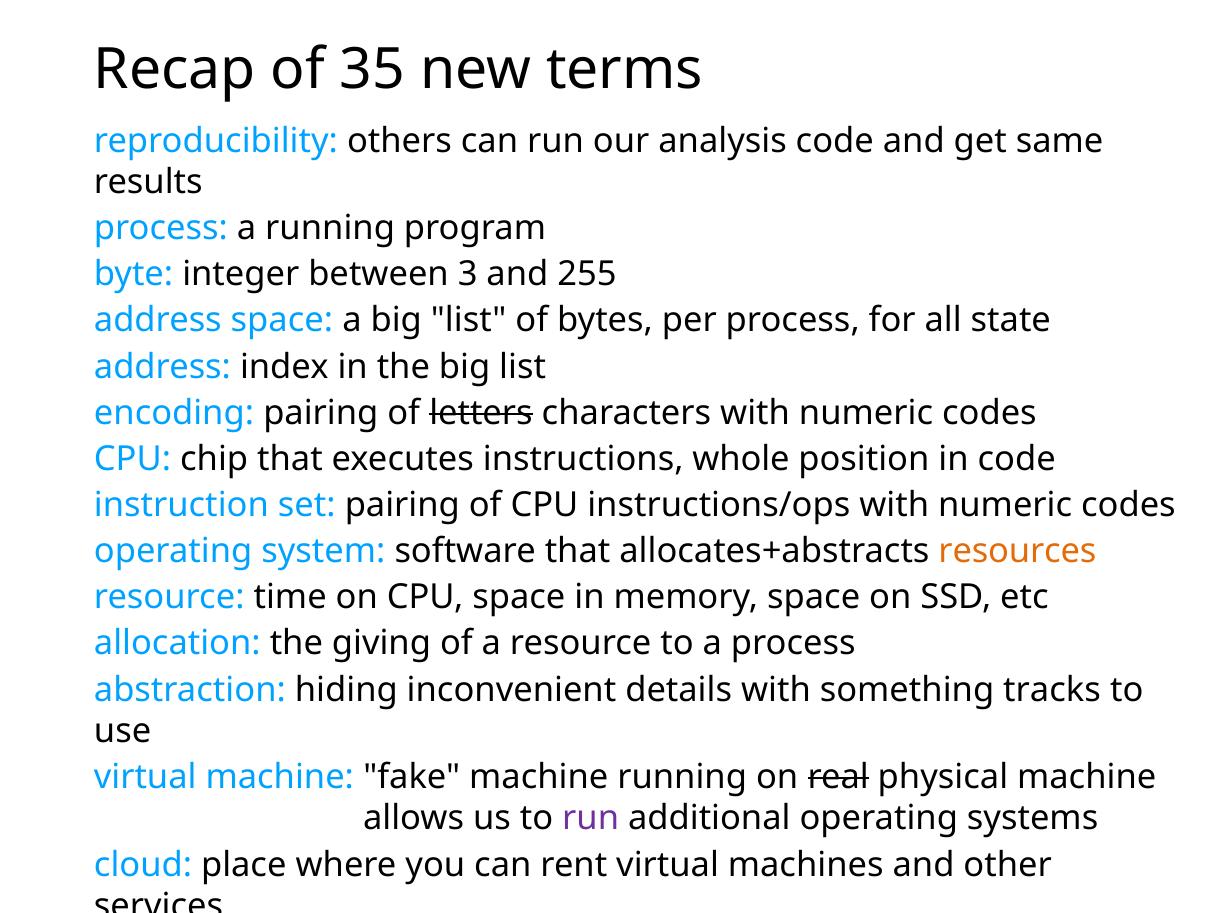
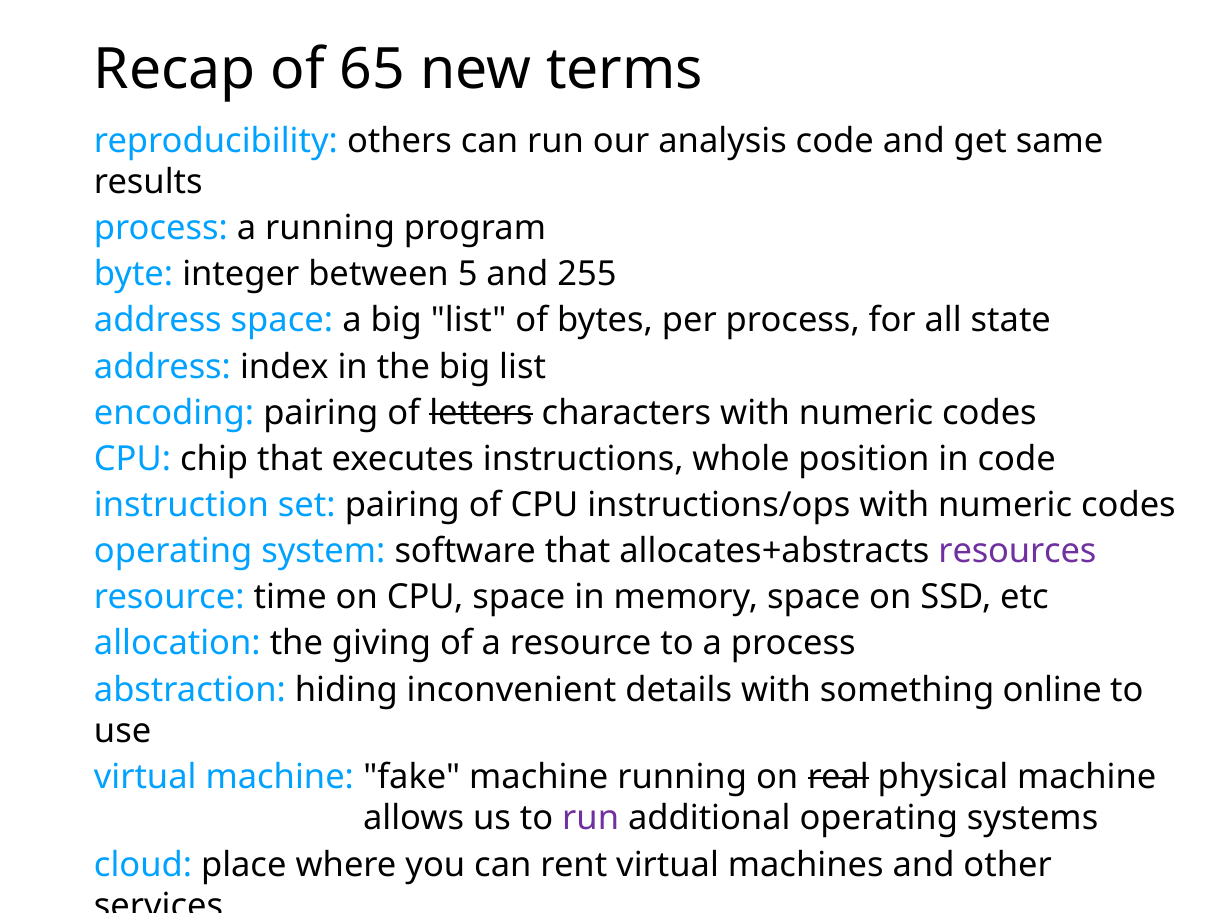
35: 35 -> 65 (373, 70)
3: 3 -> 5 (468, 275)
resources colour: orange -> purple (1017, 552)
tracks: tracks -> online (1052, 690)
